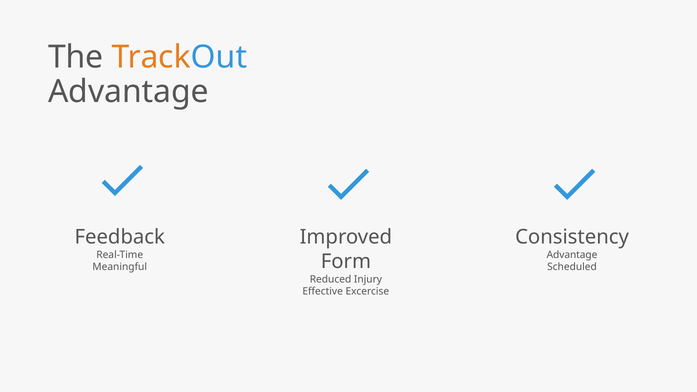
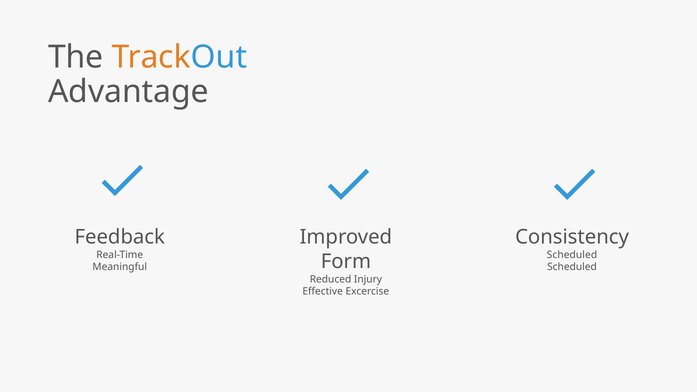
Advantage: Advantage -> Scheduled (572, 255)
